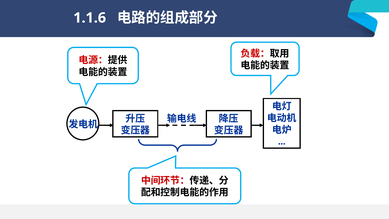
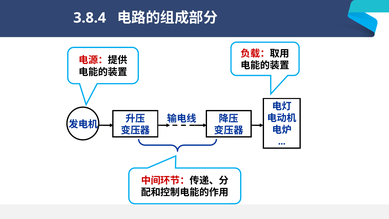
1.1.6: 1.1.6 -> 3.8.4 (90, 18)
